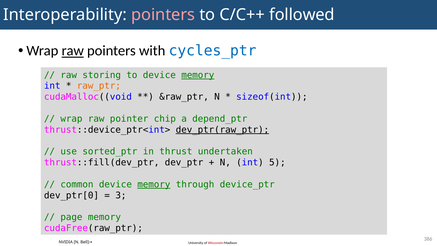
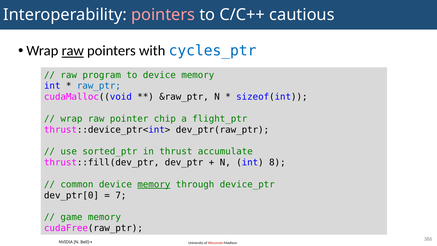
followed: followed -> cautious (302, 15)
storing: storing -> program (102, 75)
memory underline: present -> none (198, 75)
raw_ptr colour: orange -> blue (99, 86)
depend_ptr: depend_ptr -> flight_ptr (220, 119)
dev_ptr(raw_ptr underline: present -> none (222, 130)
undertaken: undertaken -> accumulate (225, 151)
5: 5 -> 8 (277, 162)
3: 3 -> 7 (121, 195)
page: page -> game (71, 217)
